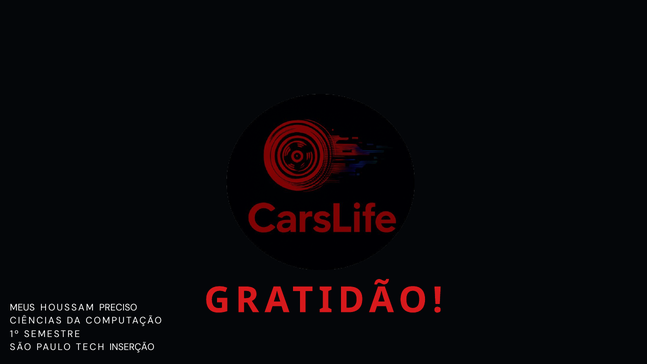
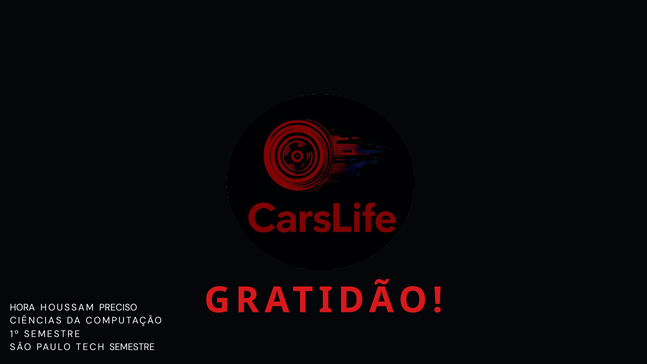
MEUS: MEUS -> HORA (22, 308)
TECH INSERÇÃO: INSERÇÃO -> SEMESTRE (132, 347)
